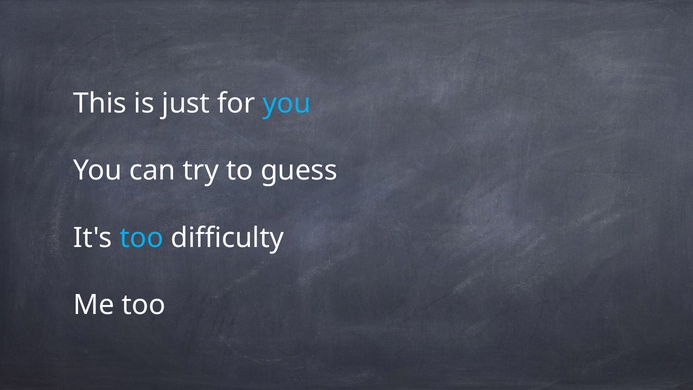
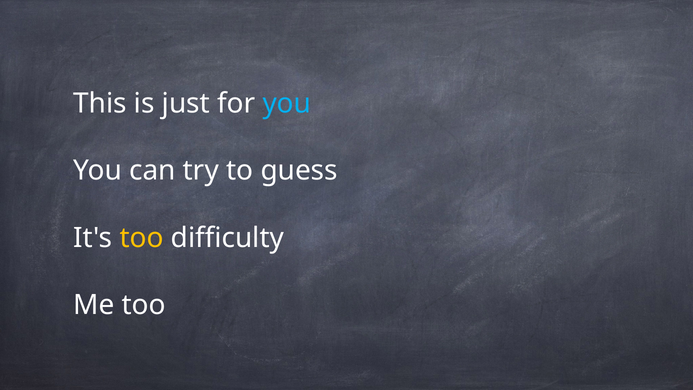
too colour: light blue -> yellow (142, 238)
